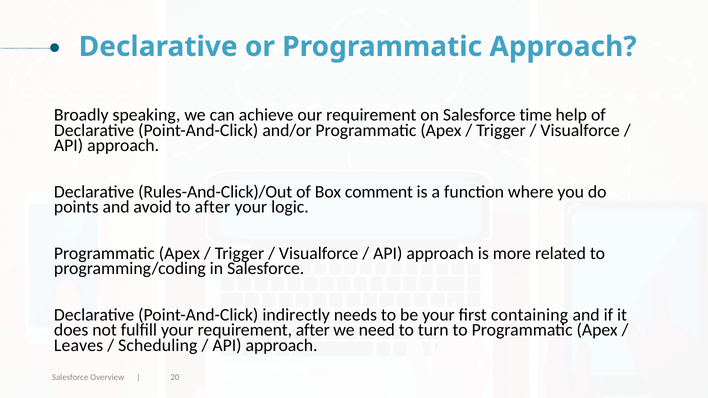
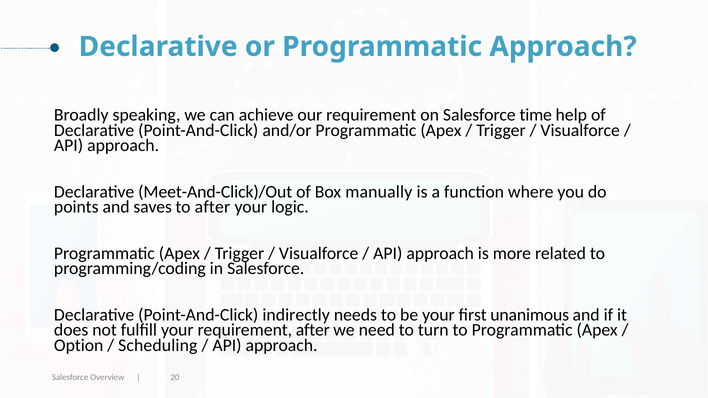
Rules-And-Click)/Out: Rules-And-Click)/Out -> Meet-And-Click)/Out (215, 192)
comment: comment -> manually (379, 192)
avoid: avoid -> saves (153, 207)
containing: containing -> unanimous (530, 315)
Leaves: Leaves -> Option (79, 345)
